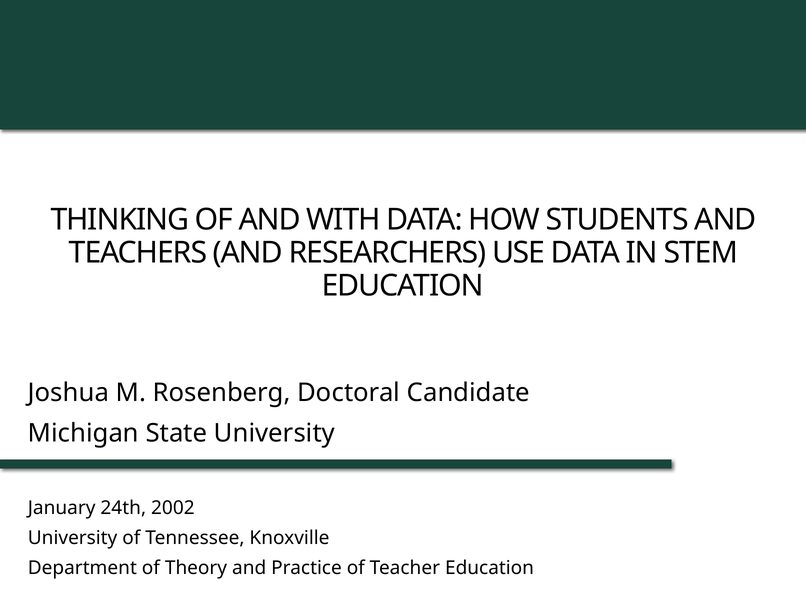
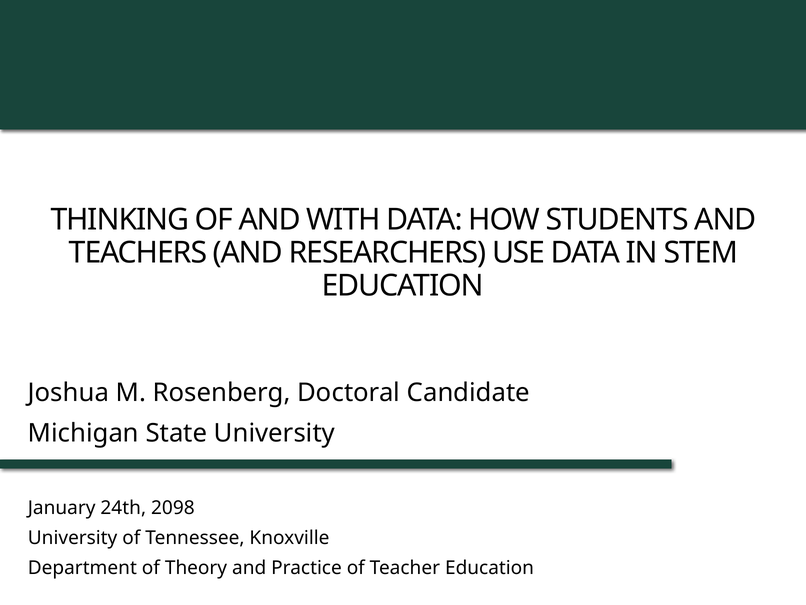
2002: 2002 -> 2098 (173, 507)
